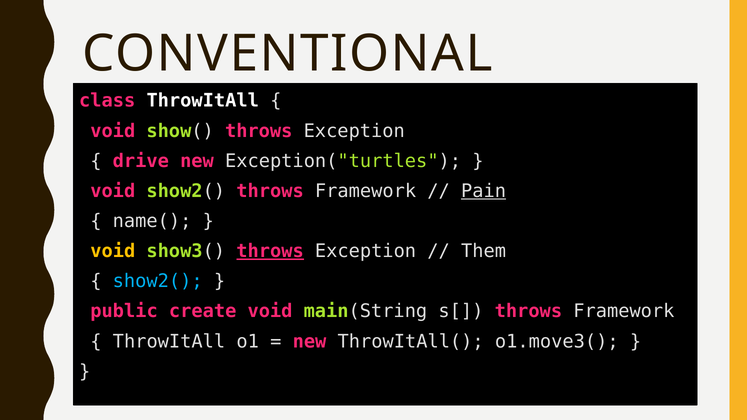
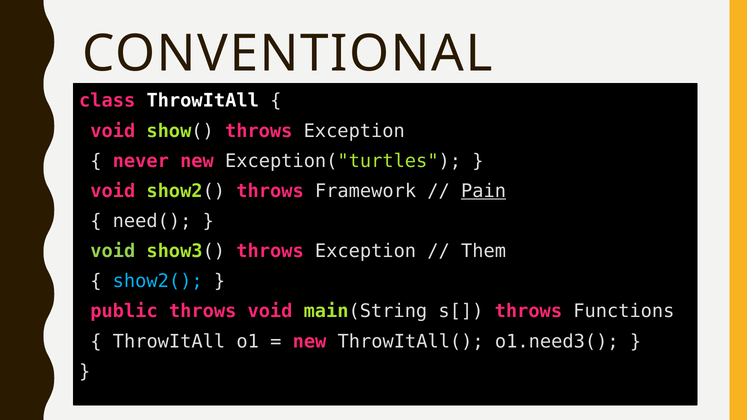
drive: drive -> never (141, 161)
name(: name( -> need( (152, 221)
void colour: yellow -> light green (113, 251)
throws underline: present -> none (270, 251)
public create: create -> throws (203, 311)
s[ throws Framework: Framework -> Functions (624, 311)
o1.move3(: o1.move3( -> o1.need3( (557, 342)
